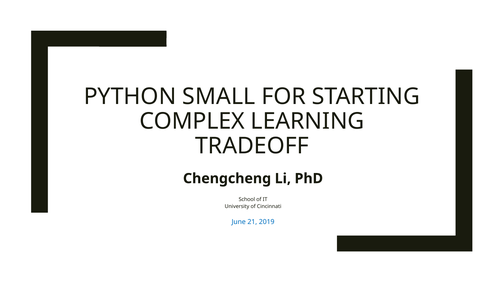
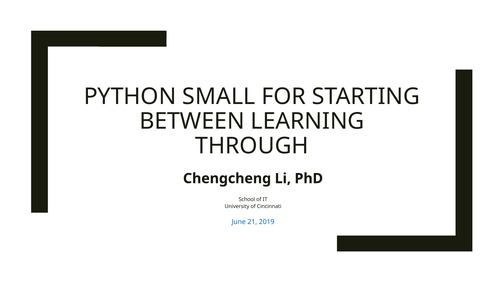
COMPLEX: COMPLEX -> BETWEEN (192, 122)
TRADEOFF: TRADEOFF -> THROUGH (252, 146)
